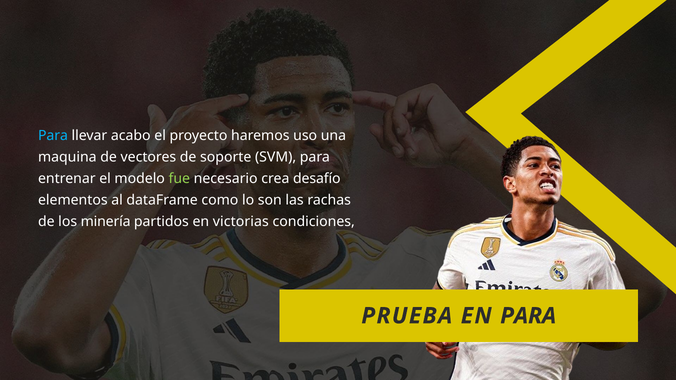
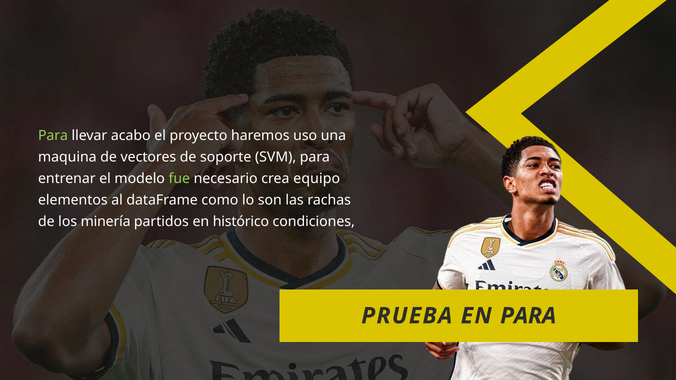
Para colour: light blue -> light green (53, 136)
desafío: desafío -> equipo (317, 179)
victorias: victorias -> histórico (241, 222)
